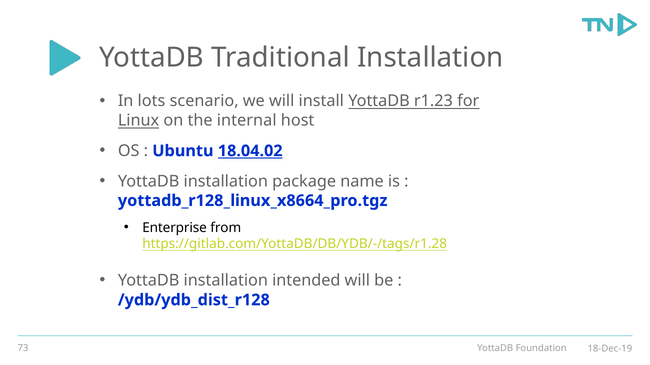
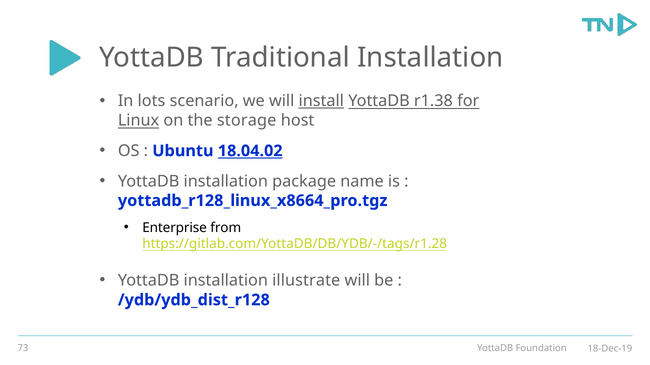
install underline: none -> present (321, 101)
r1.23: r1.23 -> r1.38 (433, 101)
internal: internal -> storage (247, 121)
intended: intended -> illustrate (306, 281)
